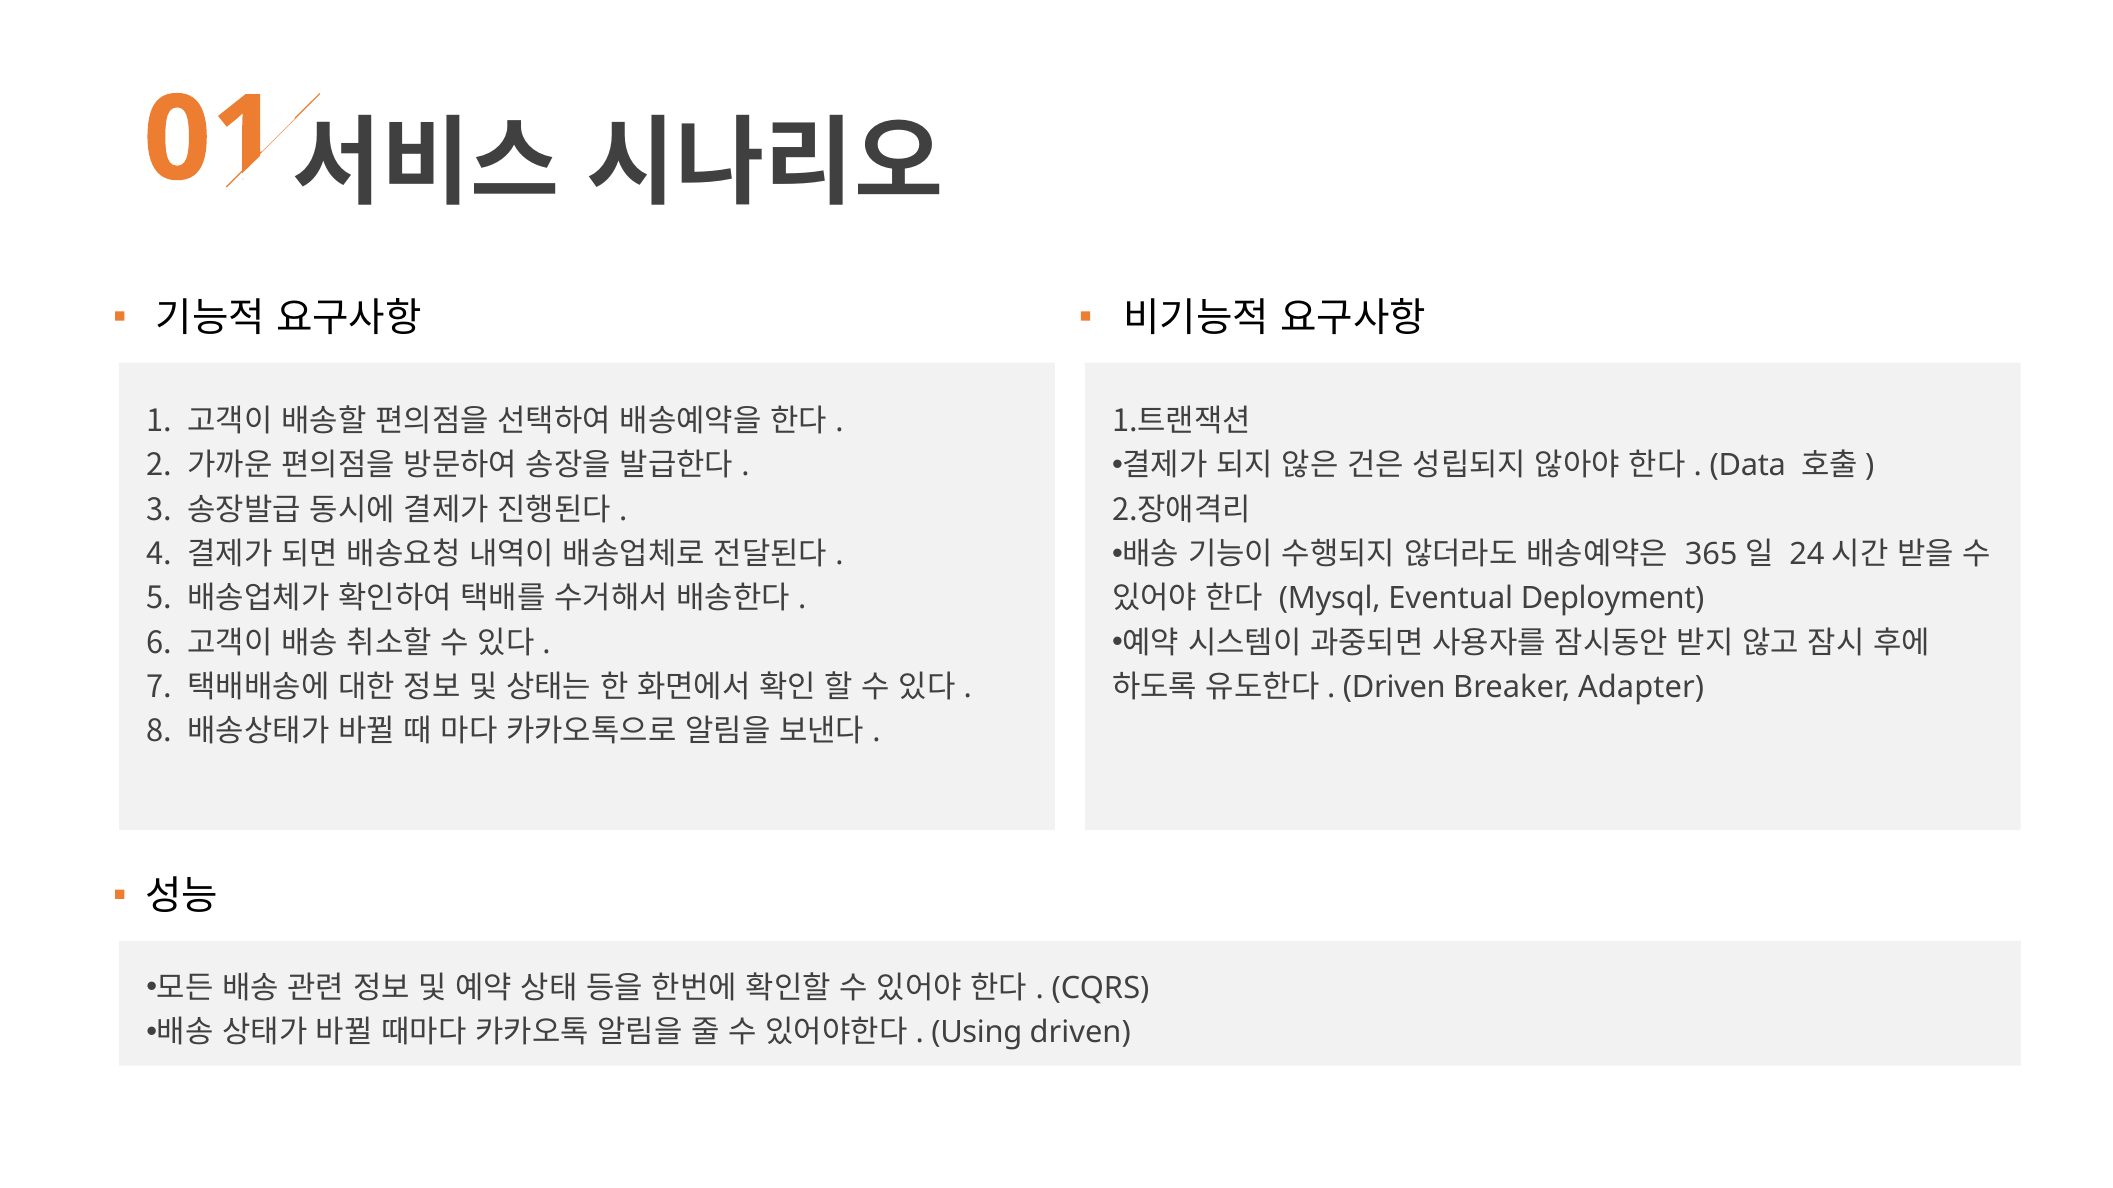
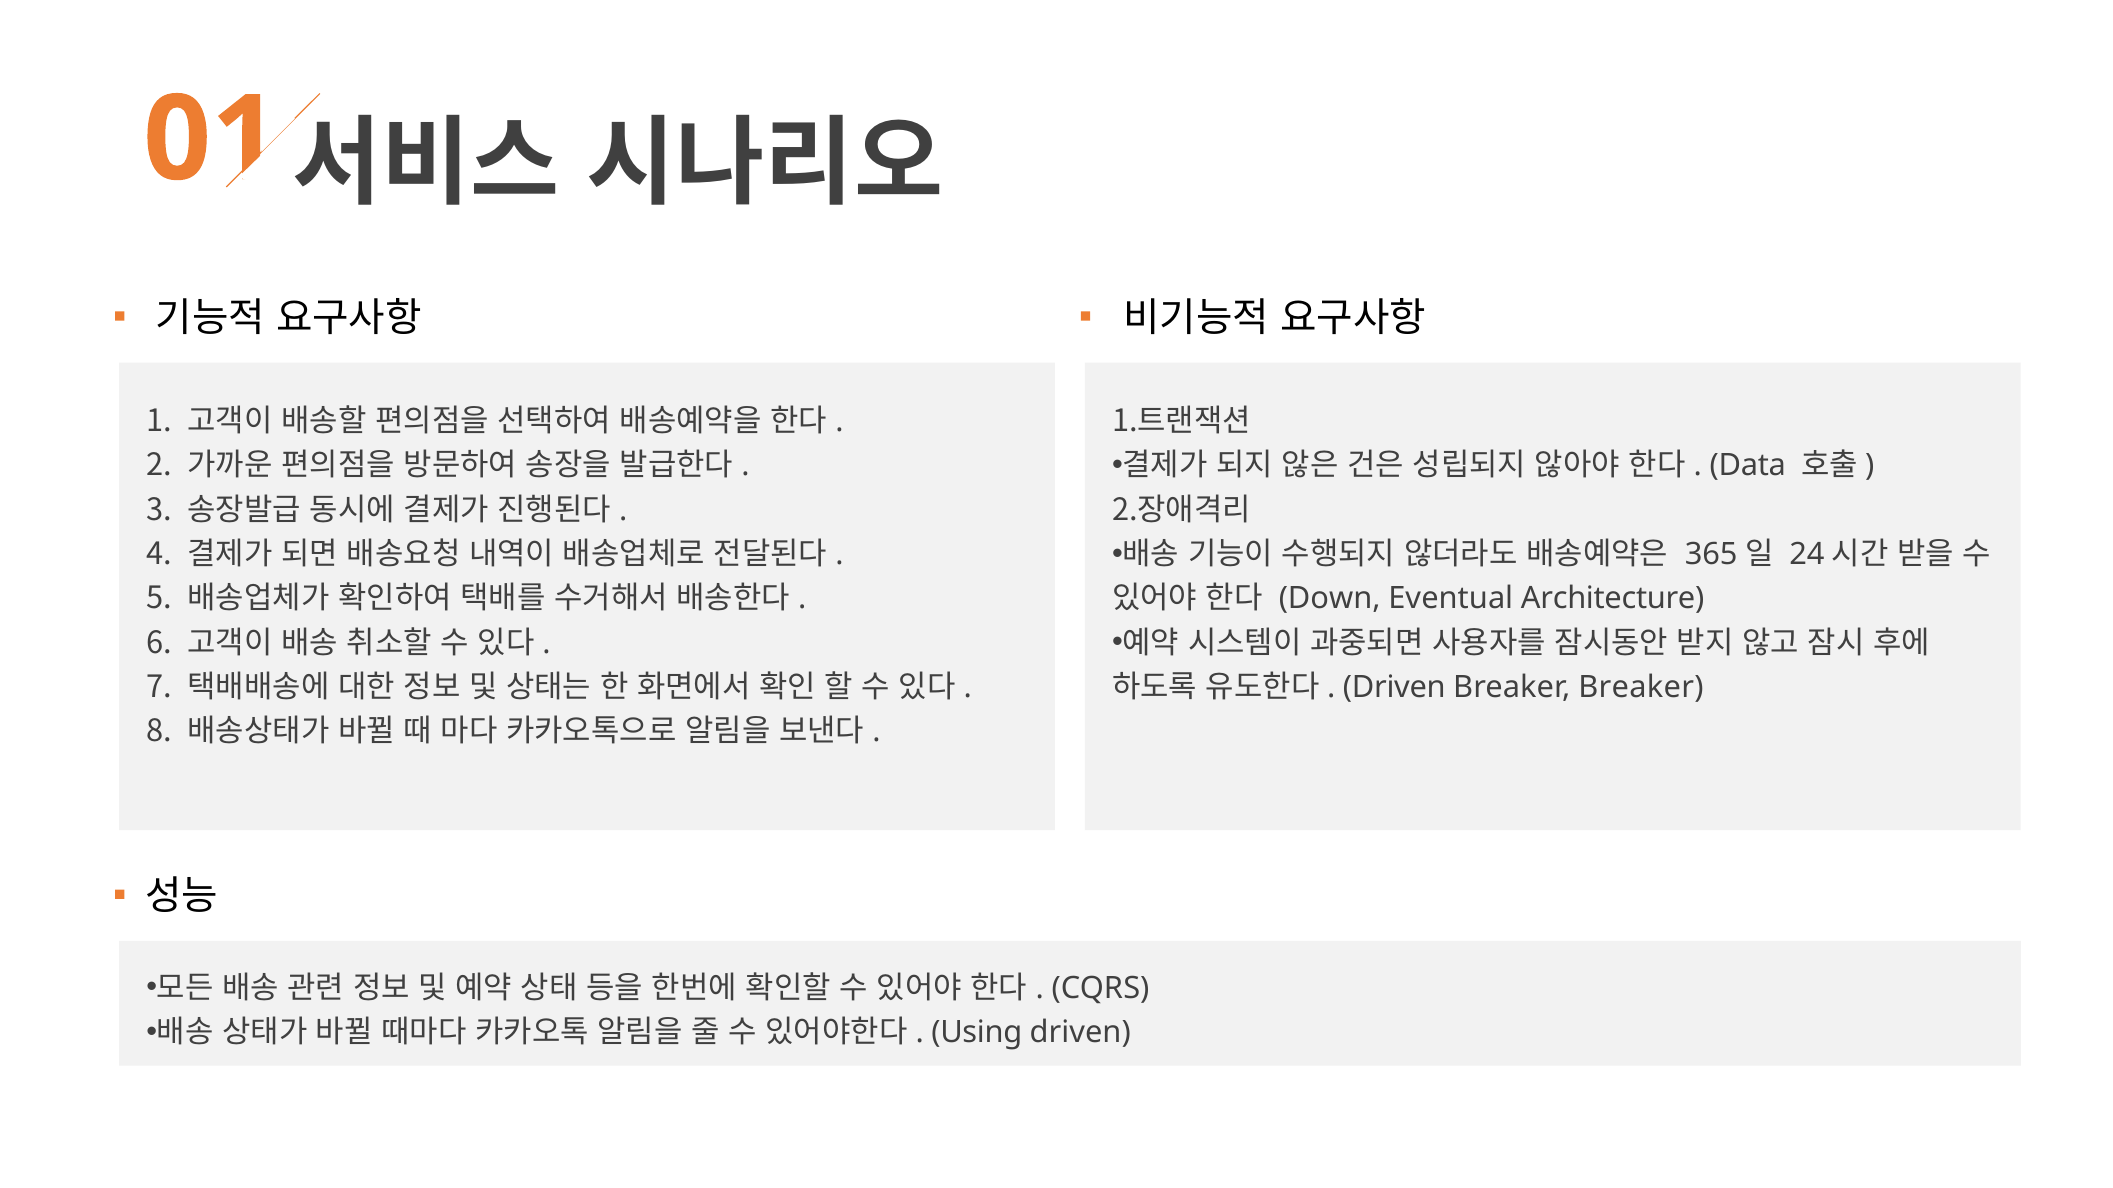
Mysql: Mysql -> Down (1330, 599)
Deployment: Deployment -> Architecture (1613, 599)
Breaker Adapter: Adapter -> Breaker (1641, 688)
